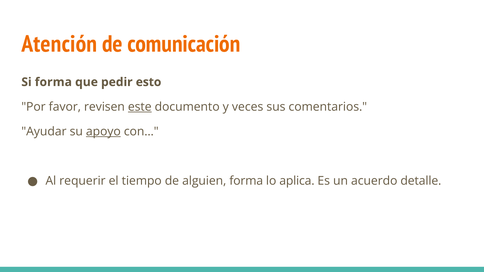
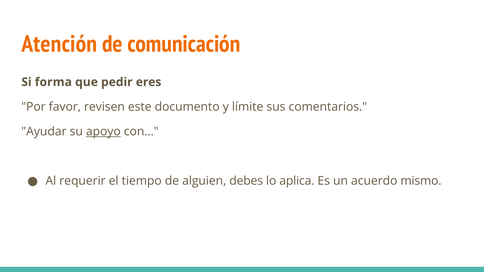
esto: esto -> eres (149, 82)
este underline: present -> none (140, 107)
veces: veces -> límite (248, 107)
alguien forma: forma -> debes (246, 181)
detalle: detalle -> mismo (421, 181)
